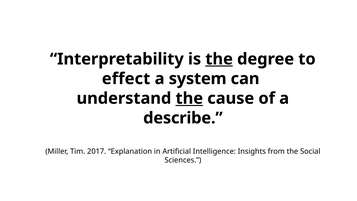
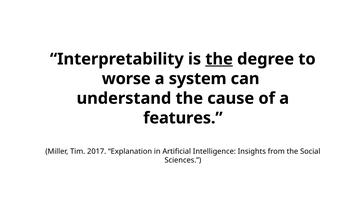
effect: effect -> worse (126, 79)
the underline: present -> none (189, 98)
describe: describe -> features (183, 118)
